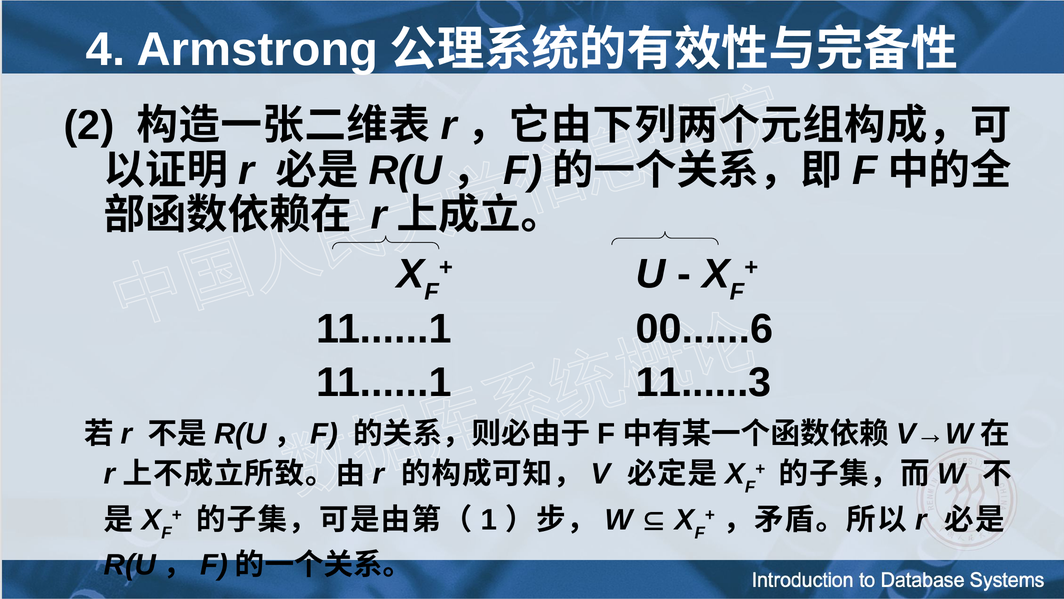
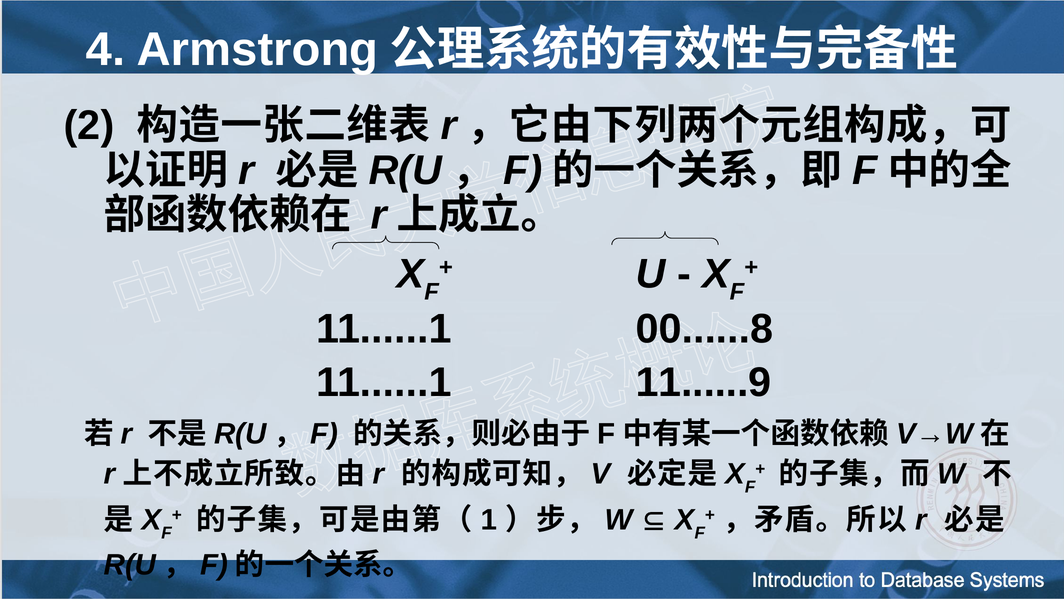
00......6: 00......6 -> 00......8 (705, 329)
11......3: 11......3 -> 11......9 (704, 382)
